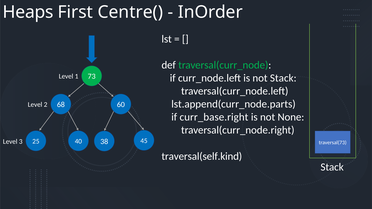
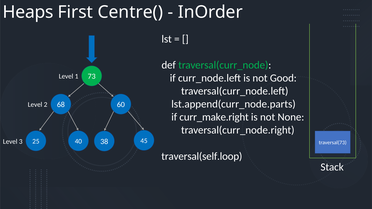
not Stack: Stack -> Good (283, 78)
curr_base.right: curr_base.right -> curr_make.right (214, 117)
traversal(self.kind: traversal(self.kind -> traversal(self.loop (202, 156)
